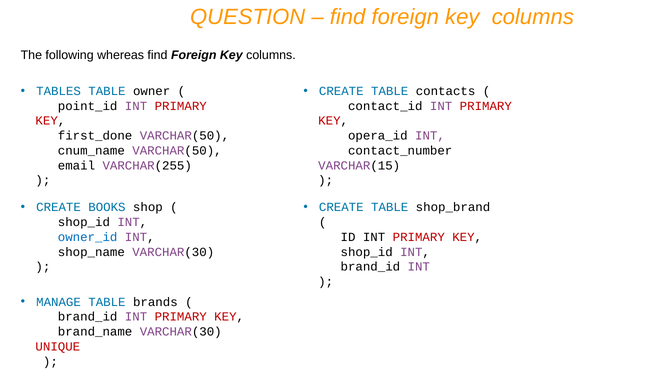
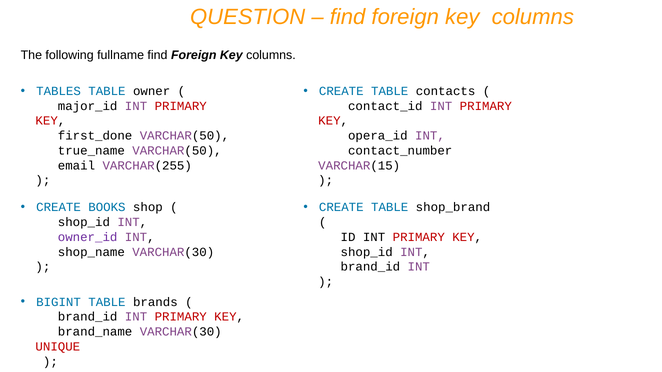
whereas: whereas -> fullname (121, 55)
point_id: point_id -> major_id (88, 106)
cnum_name: cnum_name -> true_name (91, 151)
owner_id colour: blue -> purple (88, 237)
MANAGE: MANAGE -> BIGINT (59, 302)
